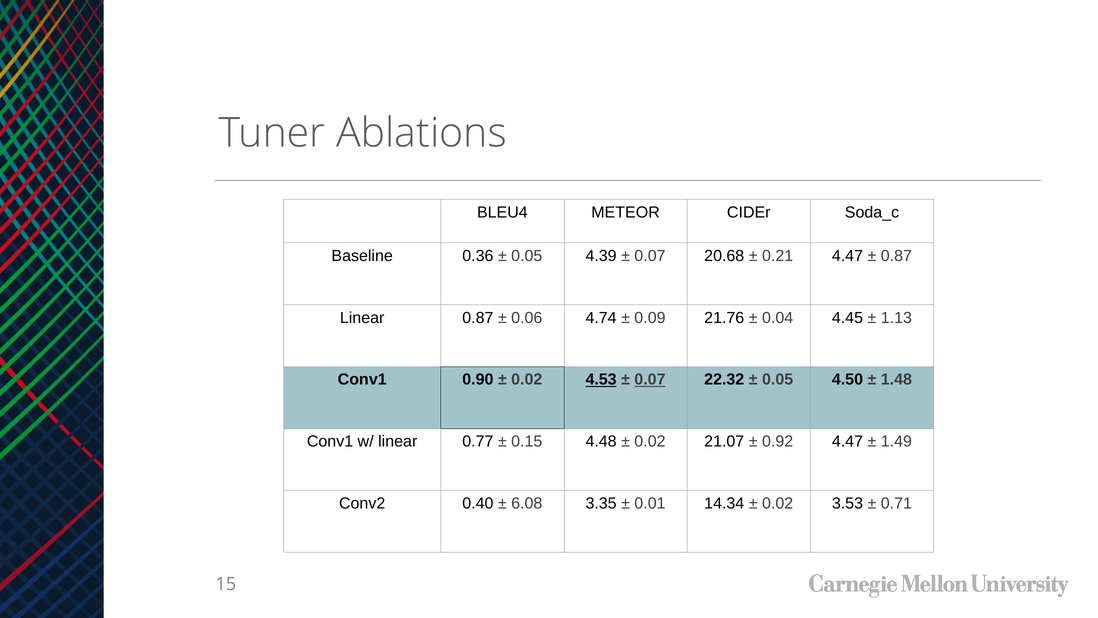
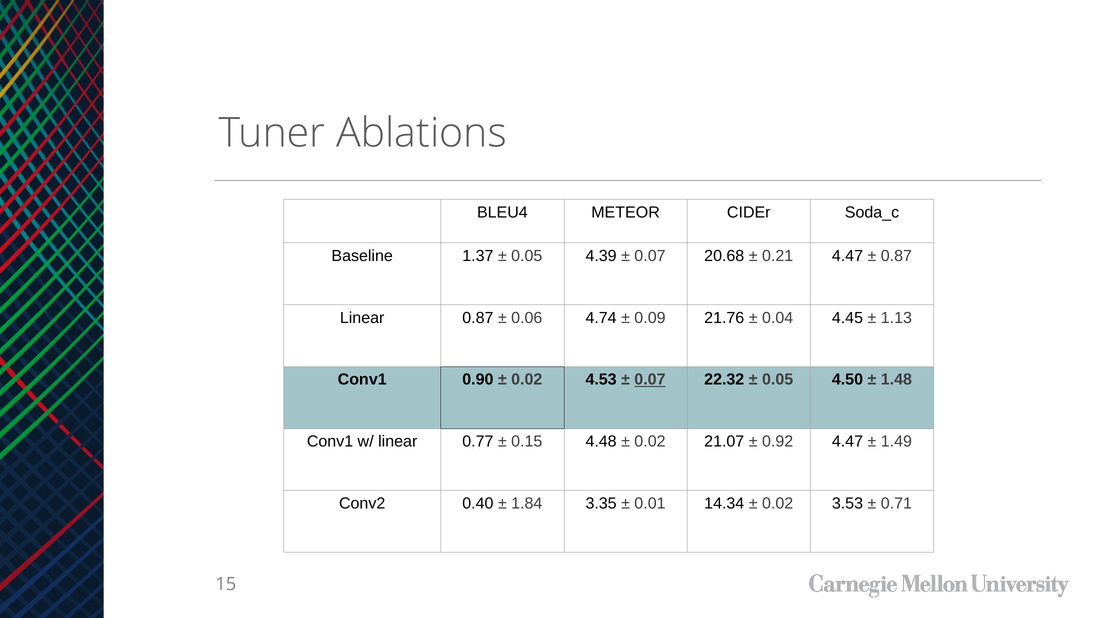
0.36: 0.36 -> 1.37 (478, 256)
4.53 underline: present -> none (601, 379)
6.08: 6.08 -> 1.84 (527, 503)
